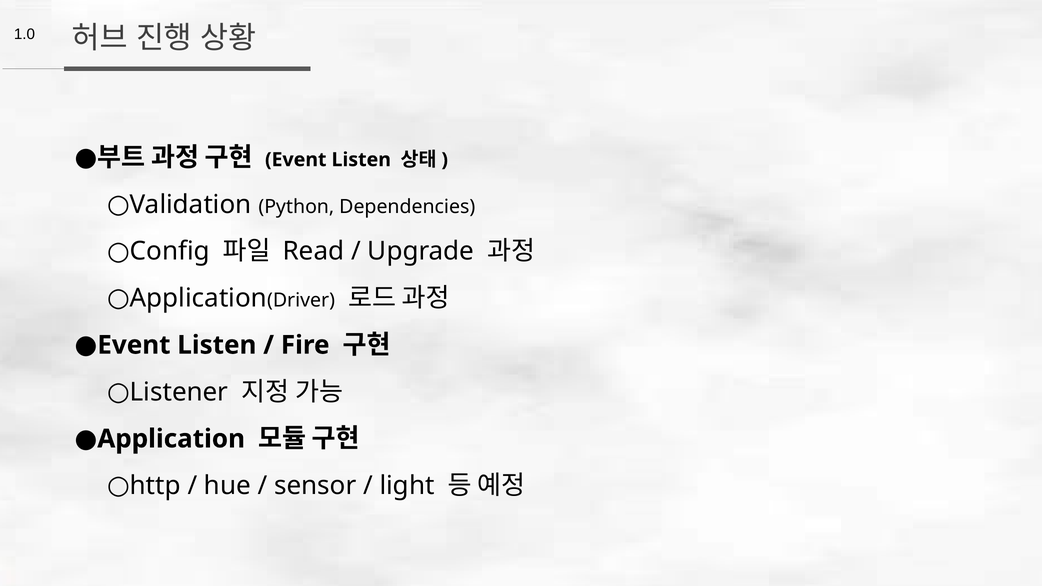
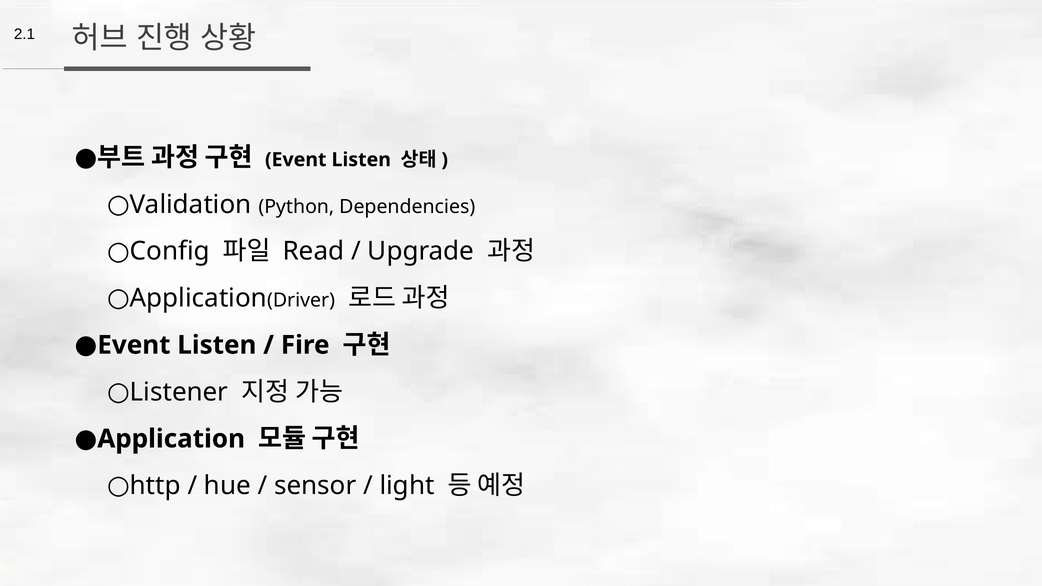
1.0: 1.0 -> 2.1 (24, 34)
